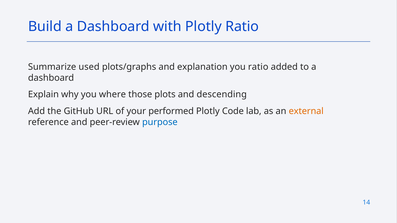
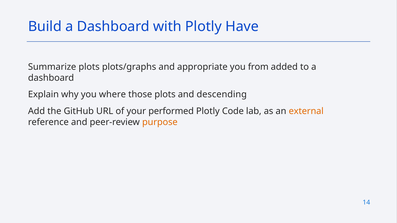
Plotly Ratio: Ratio -> Have (242, 27)
Summarize used: used -> plots (89, 67)
explanation: explanation -> appropriate (202, 67)
you ratio: ratio -> from (258, 67)
purpose colour: blue -> orange (160, 122)
